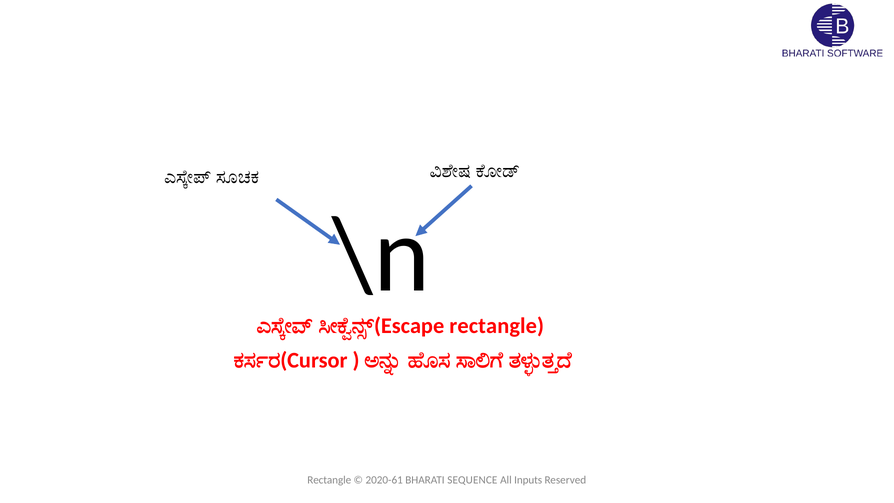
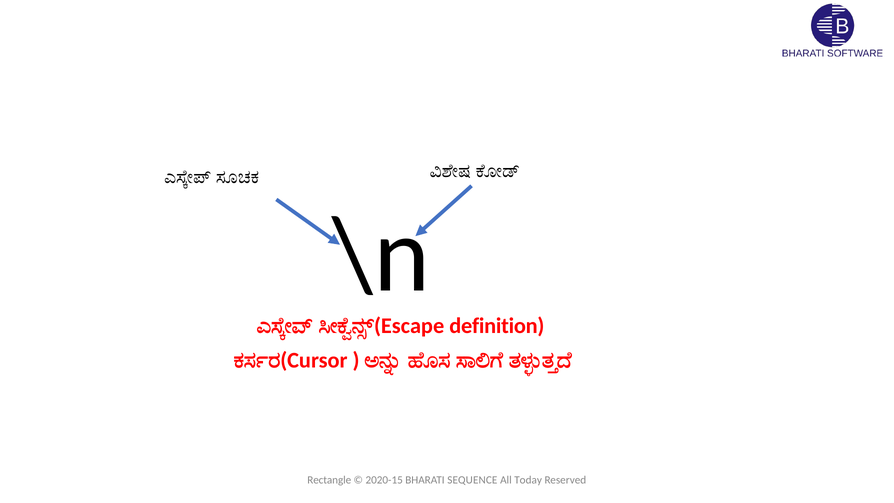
rectangle: rectangle -> definition (497, 326)
2020-61: 2020-61 -> 2020-15 (384, 480)
Inputs: Inputs -> Today (528, 480)
